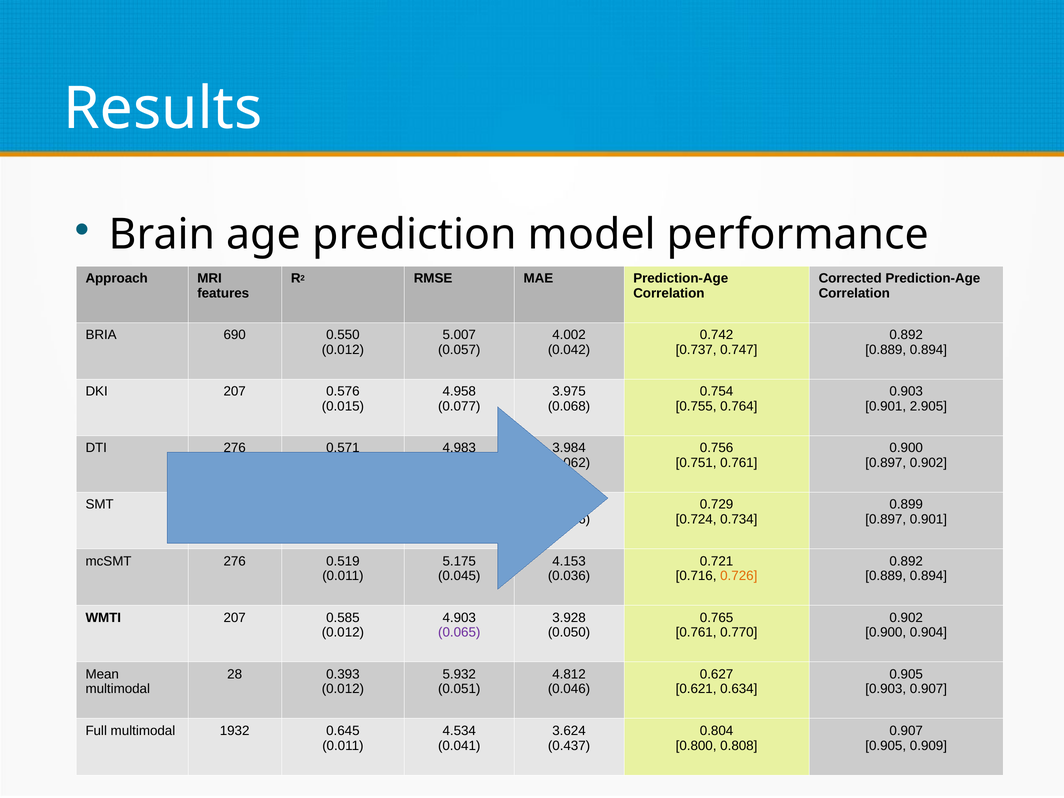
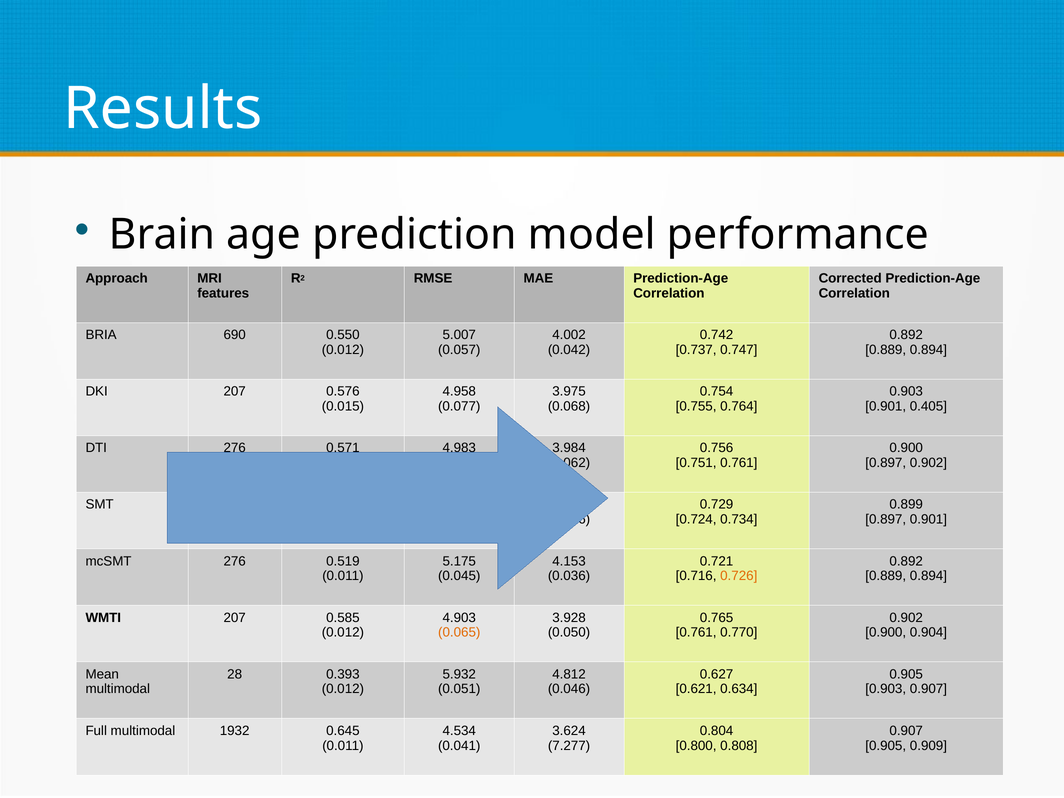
2.905: 2.905 -> 0.405 (928, 406)
0.065 colour: purple -> orange (459, 632)
0.437: 0.437 -> 7.277 (569, 745)
